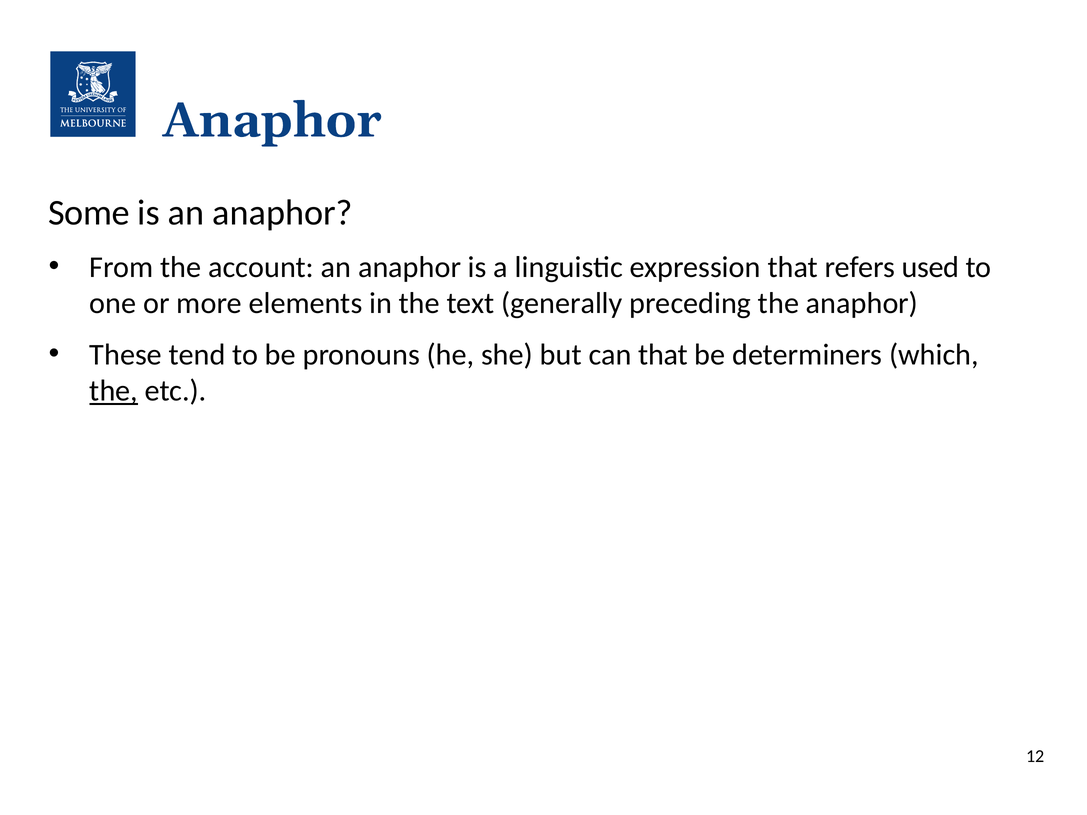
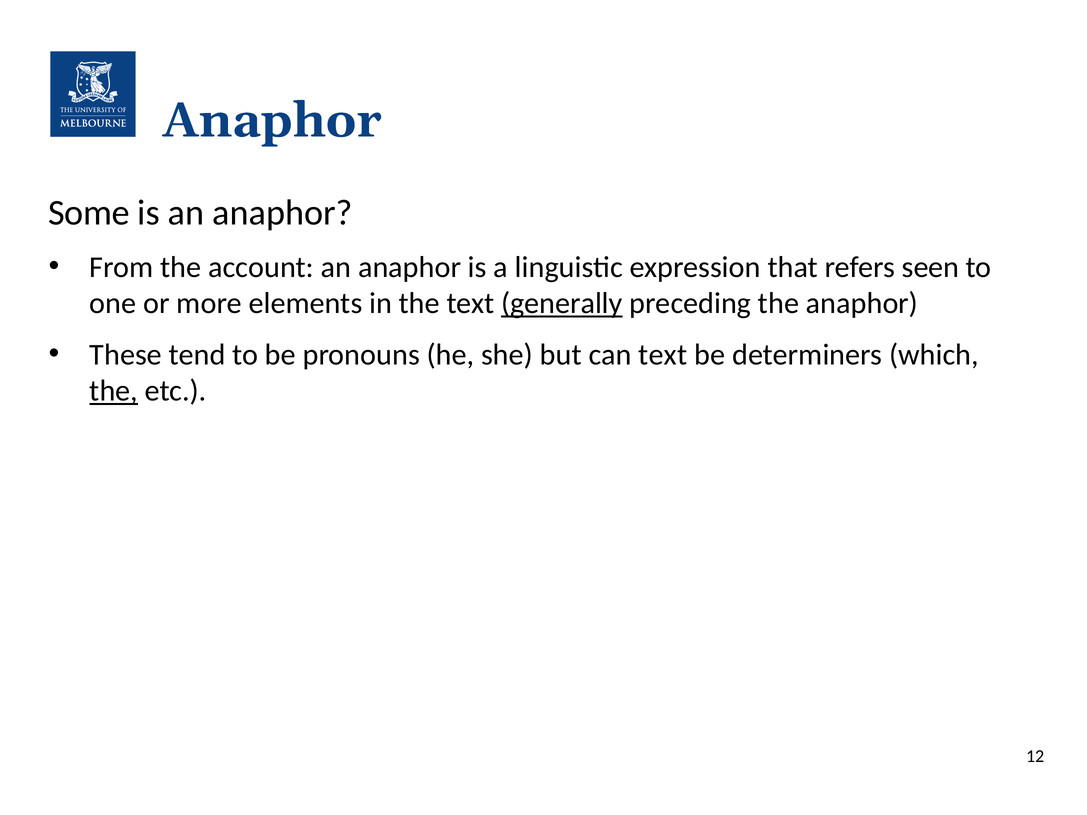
used: used -> seen (930, 267)
generally underline: none -> present (562, 303)
can that: that -> text (663, 355)
